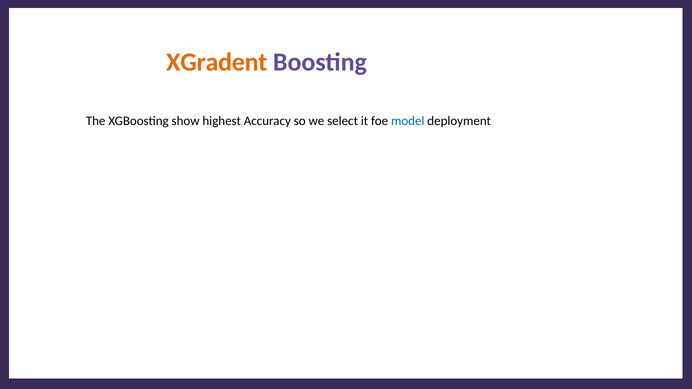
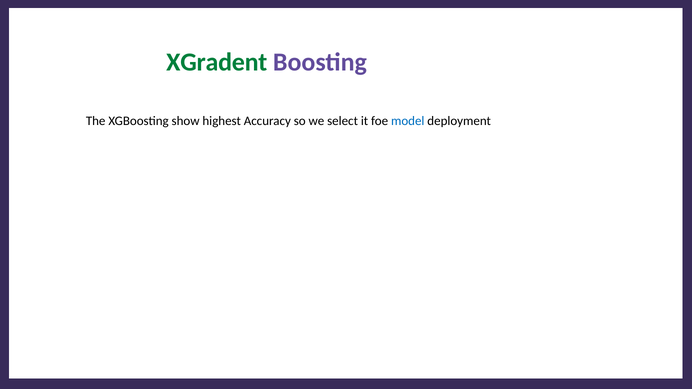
XGradent colour: orange -> green (217, 62)
